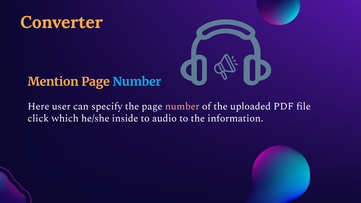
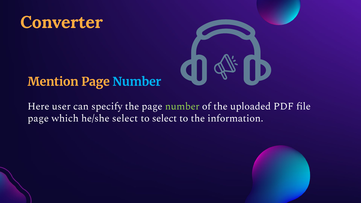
number colour: pink -> light green (182, 106)
click: click -> page (38, 118)
he/she inside: inside -> select (125, 118)
to audio: audio -> select (164, 118)
